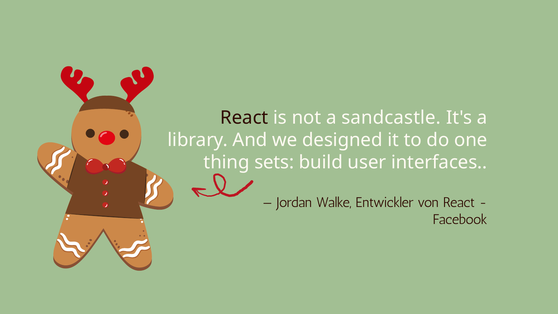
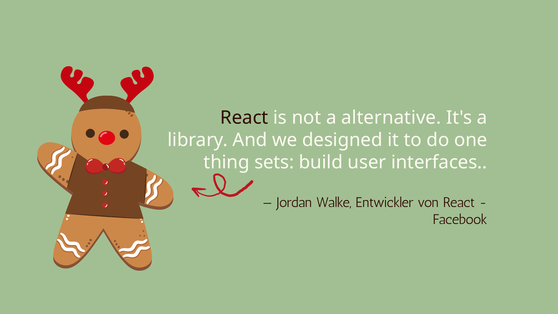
sandcastle: sandcastle -> alternative (391, 118)
